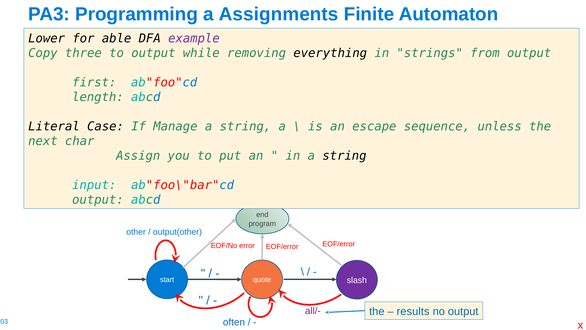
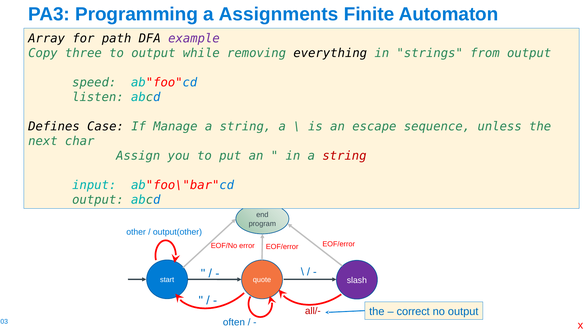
Lower: Lower -> Array (47, 38)
able: able -> path (117, 38)
first: first -> speed (94, 82)
length: length -> listen (98, 97)
Literal: Literal -> Defines (54, 126)
string colour: black -> red (344, 156)
results: results -> correct (413, 311)
all/- colour: purple -> red (313, 311)
